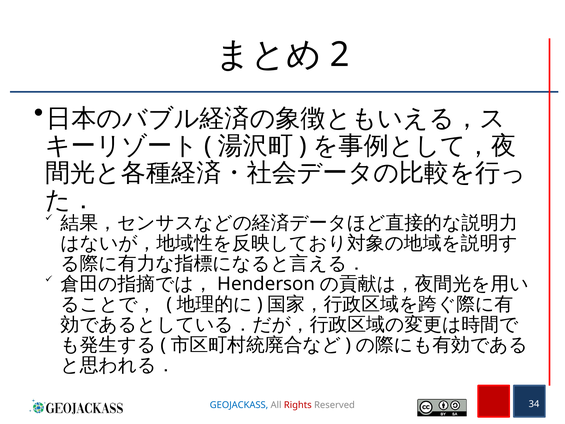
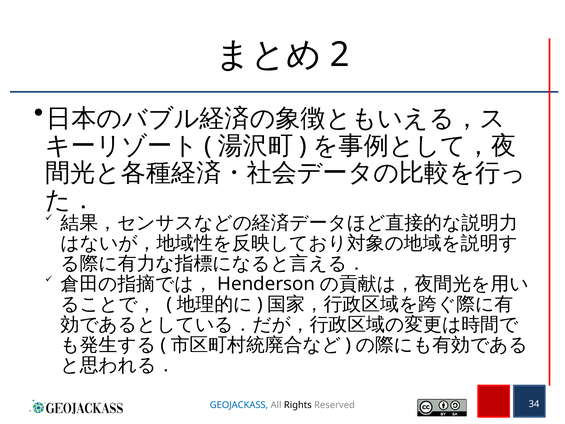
Rights colour: red -> black (298, 405)
